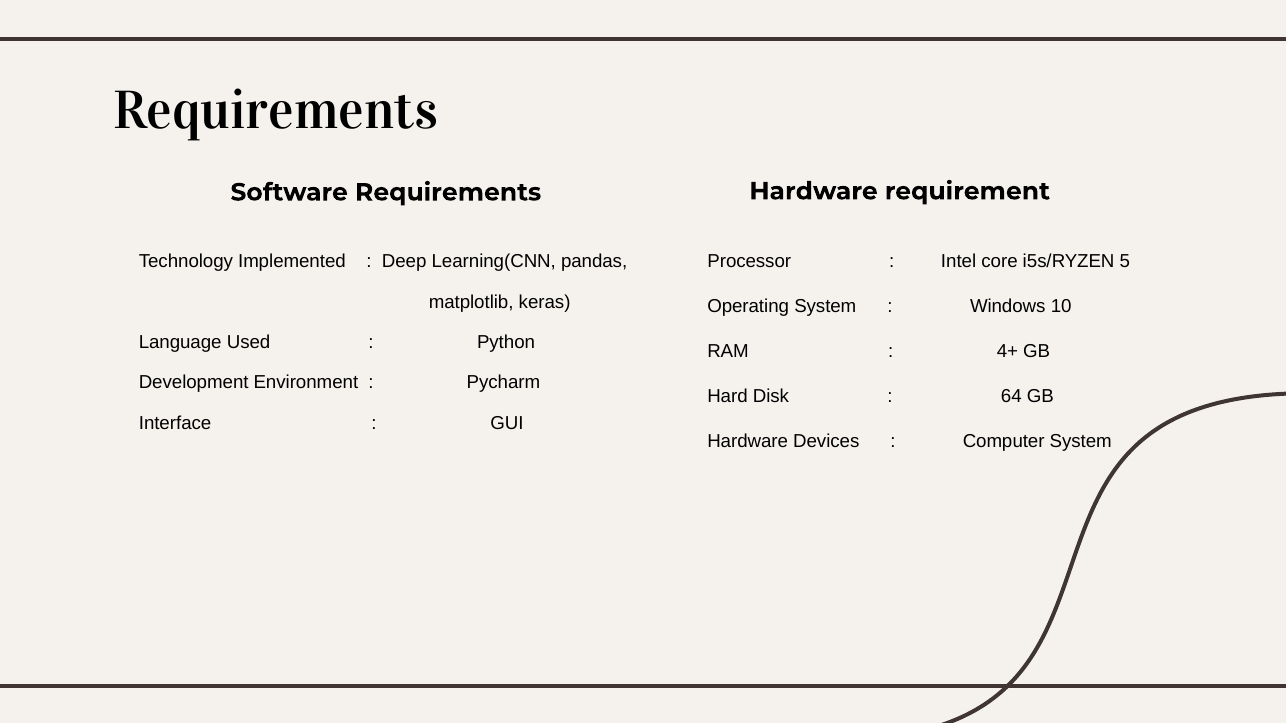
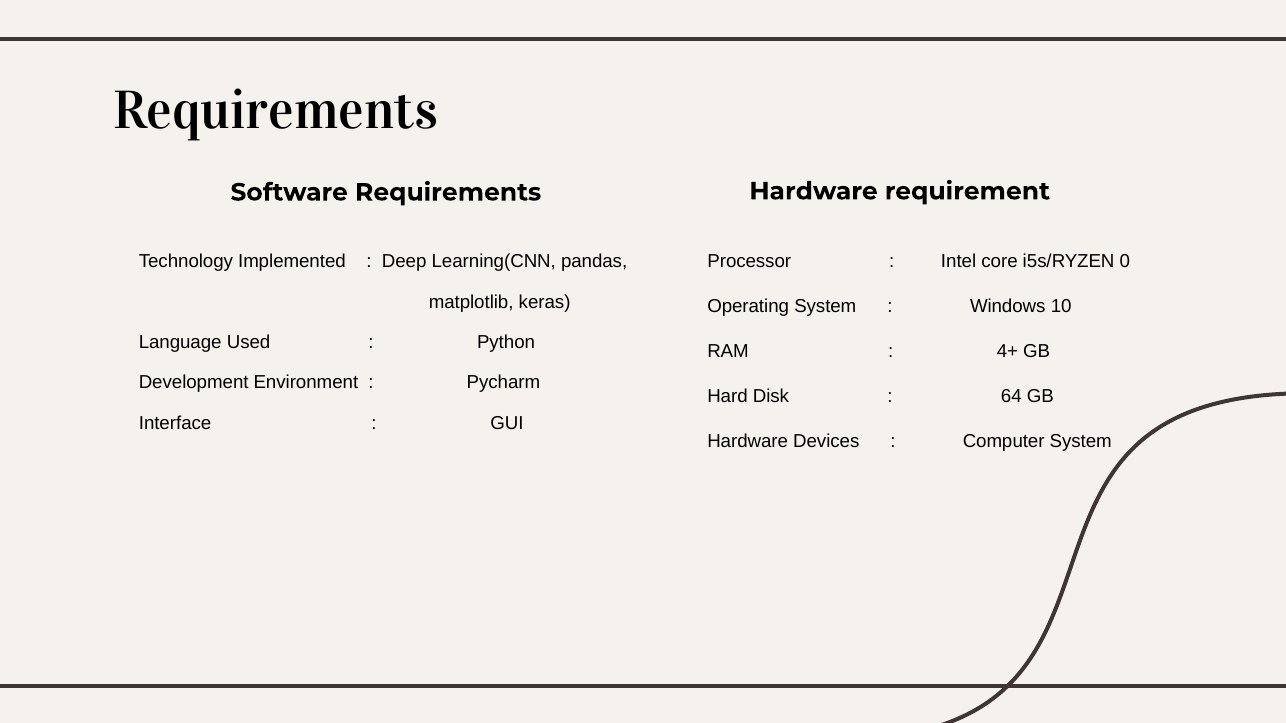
5: 5 -> 0 (1125, 262)
